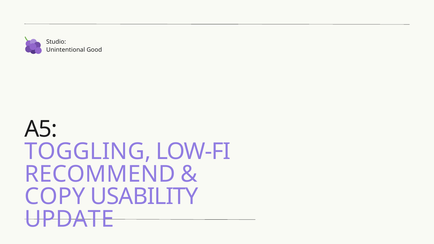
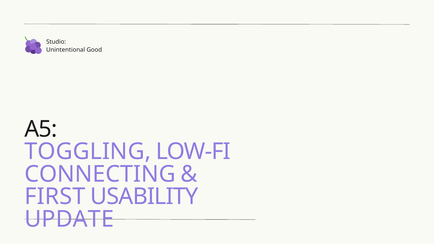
RECOMMEND: RECOMMEND -> CONNECTING (100, 174)
COPY: COPY -> FIRST (55, 197)
